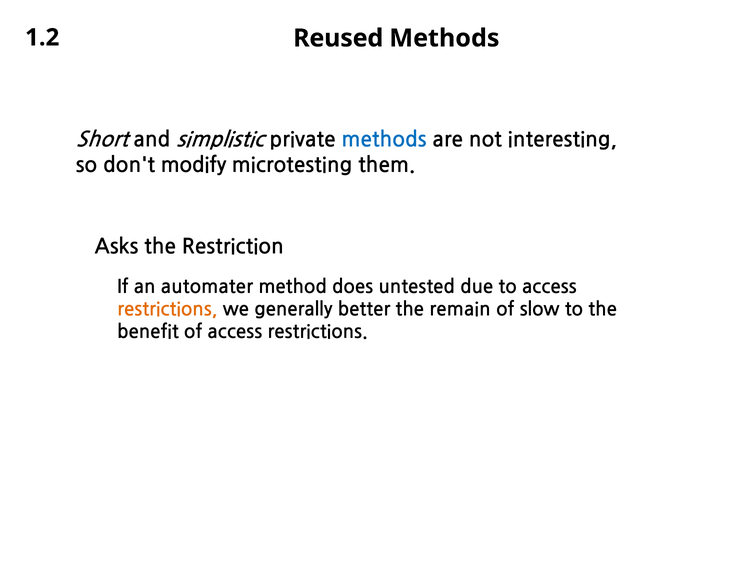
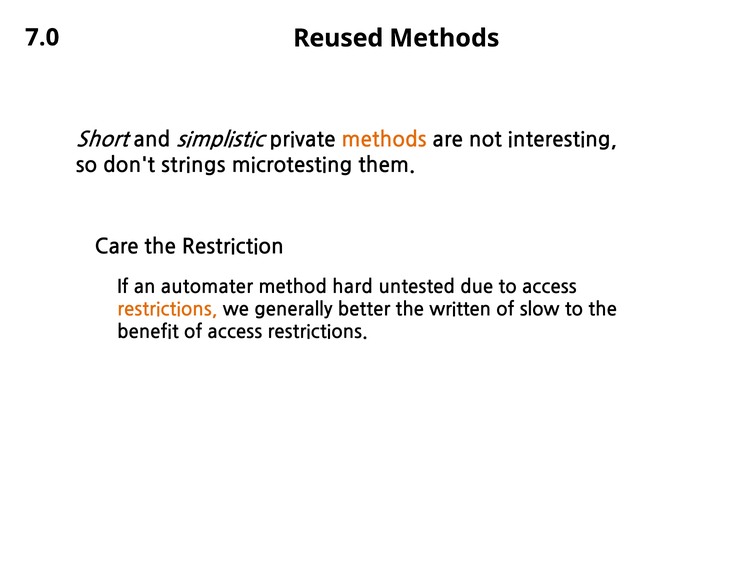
1.2: 1.2 -> 7.0 (42, 38)
methods colour: blue -> orange (384, 140)
modify: modify -> strings (193, 165)
Asks: Asks -> Care (117, 247)
does: does -> hard (353, 287)
remain: remain -> written (460, 310)
